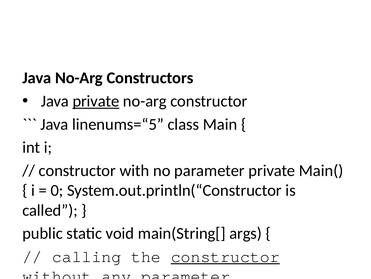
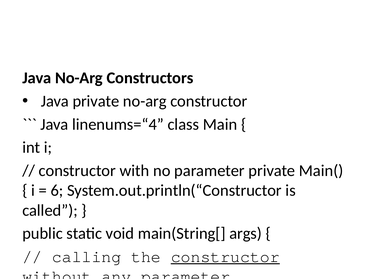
private underline: present -> none (96, 101)
linenums=“5: linenums=“5 -> linenums=“4 (118, 124)
0: 0 -> 6 (57, 190)
